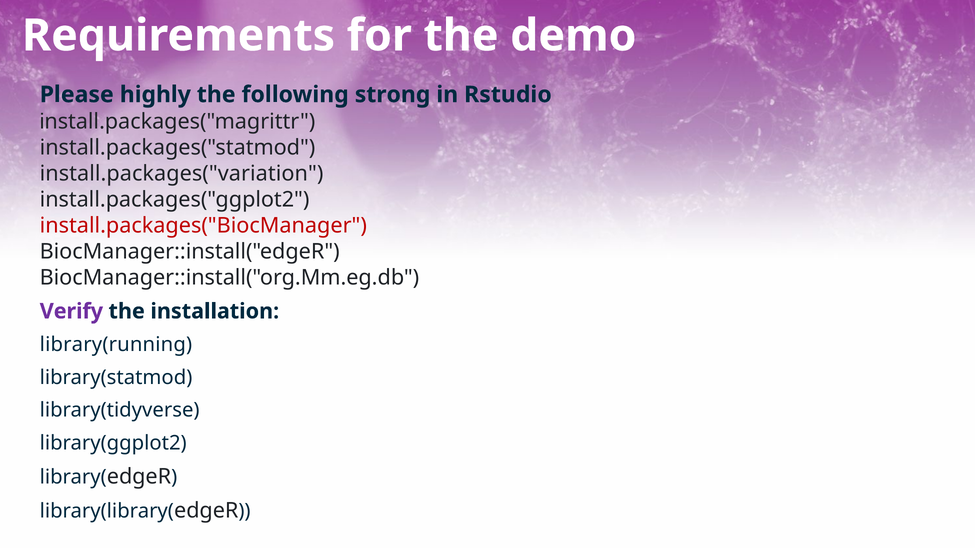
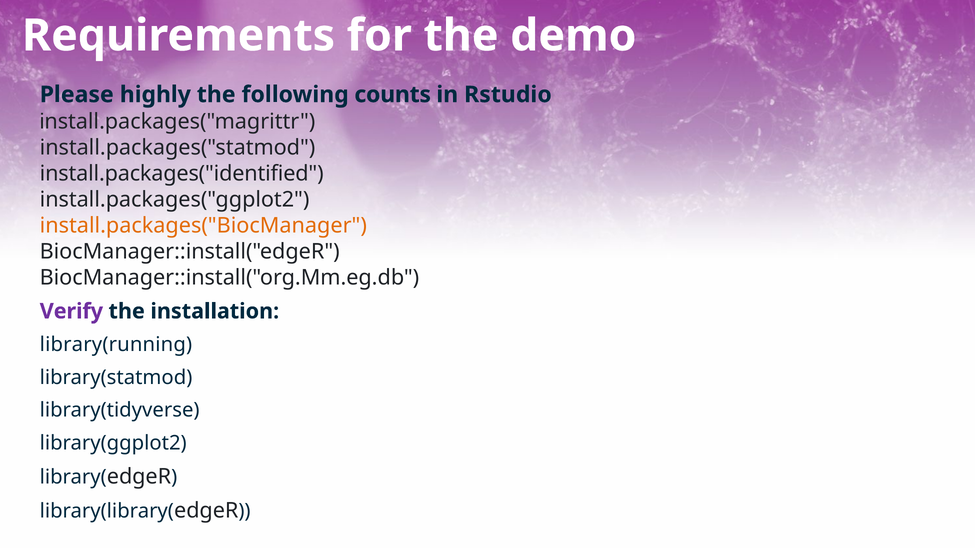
strong: strong -> counts (393, 95)
install.packages("variation: install.packages("variation -> install.packages("identified (182, 174)
install.packages("BiocManager colour: red -> orange (203, 226)
